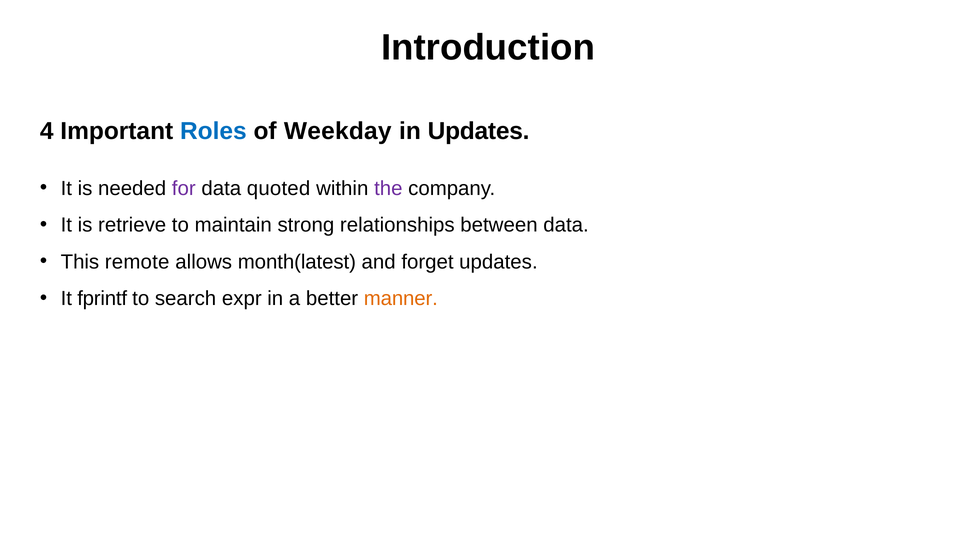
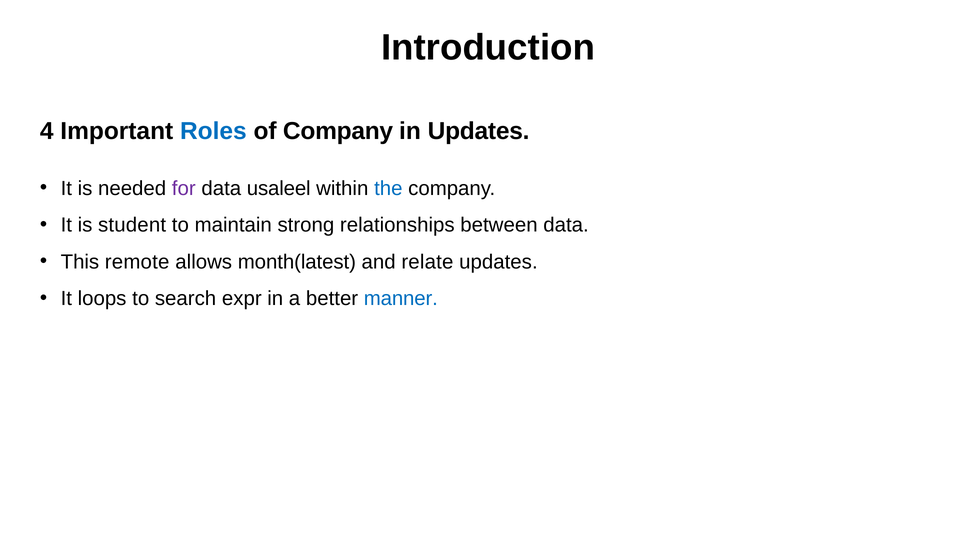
of Weekday: Weekday -> Company (338, 131)
quoted: quoted -> usaleel (279, 188)
the colour: purple -> blue (388, 188)
retrieve: retrieve -> student (132, 225)
forget: forget -> relate (427, 262)
fprintf: fprintf -> loops (102, 299)
manner colour: orange -> blue (401, 299)
